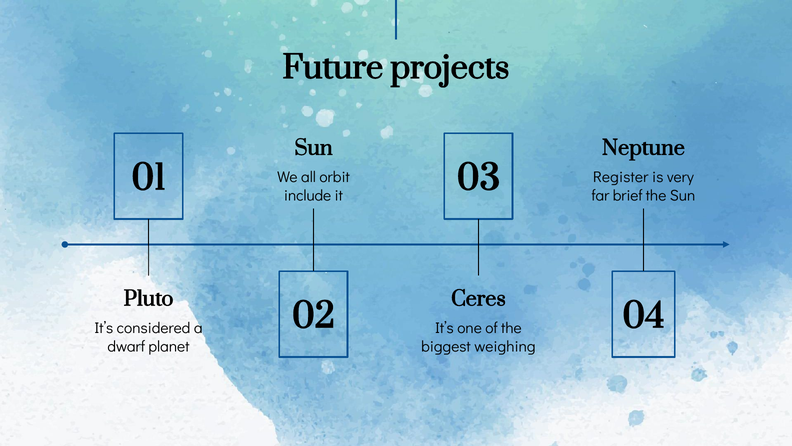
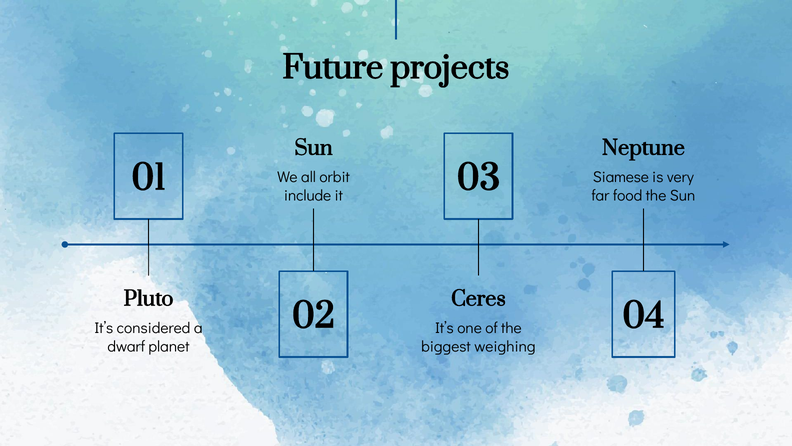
Register: Register -> Siamese (621, 177)
brief: brief -> food (628, 196)
